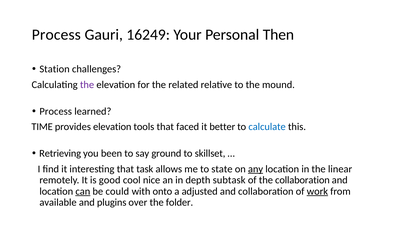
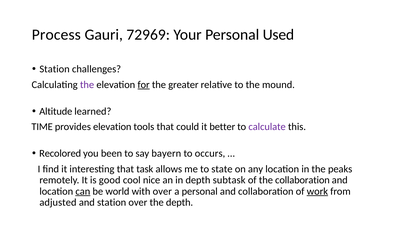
16249: 16249 -> 72969 (148, 35)
Then: Then -> Used (278, 35)
for underline: none -> present (144, 85)
related: related -> greater (183, 85)
Process: Process -> Altitude (56, 111)
faced: faced -> could (188, 127)
calculate colour: blue -> purple (267, 127)
Retrieving: Retrieving -> Recolored (60, 154)
ground: ground -> bayern (166, 154)
skillset: skillset -> occurs (210, 154)
any underline: present -> none (256, 169)
linear: linear -> peaks (340, 169)
could: could -> world (117, 192)
with onto: onto -> over (162, 192)
a adjusted: adjusted -> personal (200, 192)
available: available -> adjusted (58, 203)
and plugins: plugins -> station (112, 203)
the folder: folder -> depth (180, 203)
